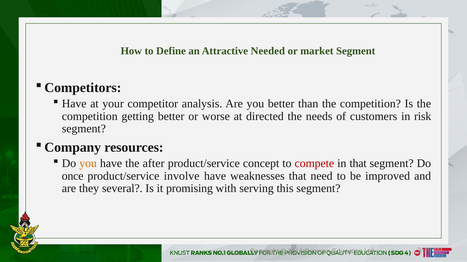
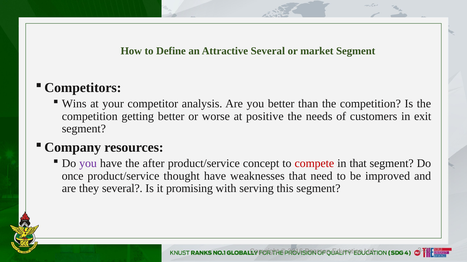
Attractive Needed: Needed -> Several (268, 51)
Have: Have -> Wins (74, 104)
directed: directed -> positive (265, 117)
risk: risk -> exit (423, 117)
you colour: orange -> purple (88, 164)
involve: involve -> thought (182, 176)
